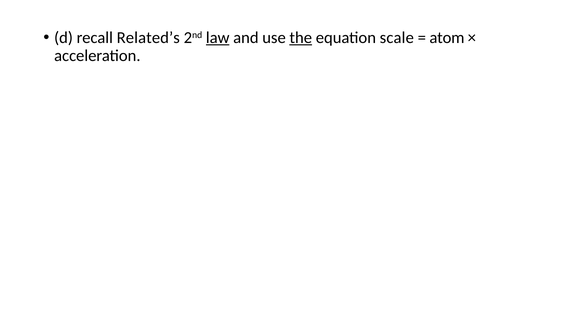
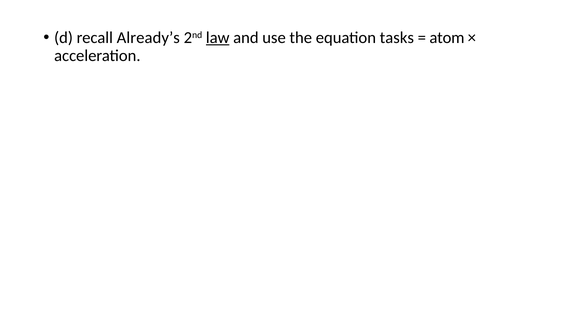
Related’s: Related’s -> Already’s (148, 38)
the underline: present -> none (301, 38)
scale: scale -> tasks (397, 38)
